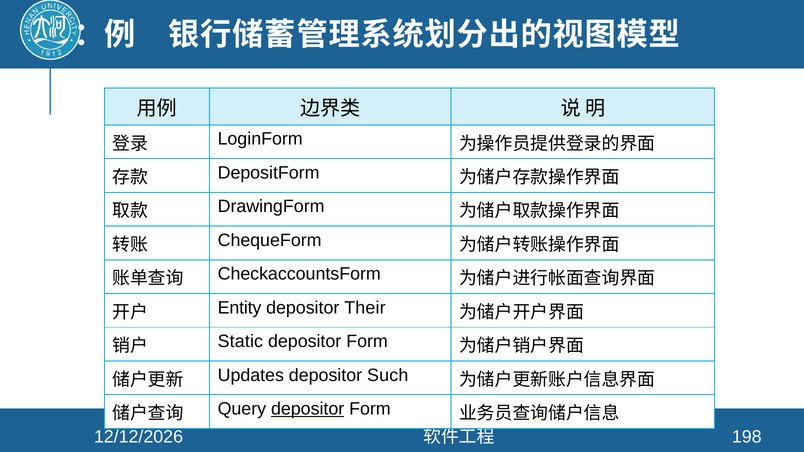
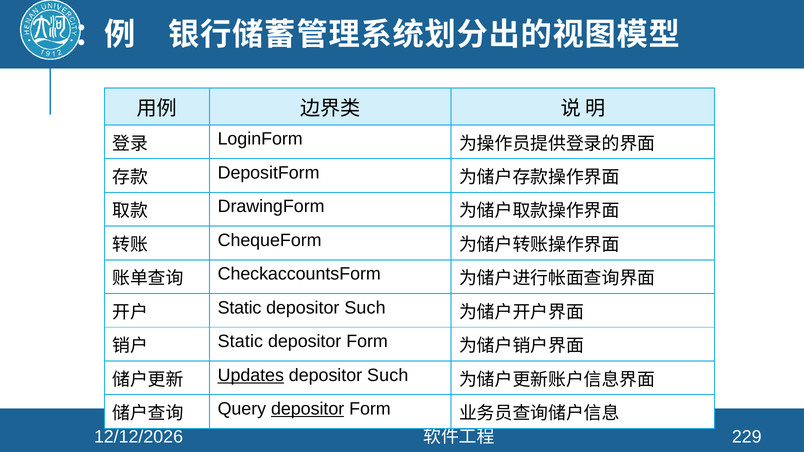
Entity: Entity -> Static (240, 308)
Their: Their -> Such (365, 308)
Updates underline: none -> present (251, 375)
198: 198 -> 229 (747, 437)
